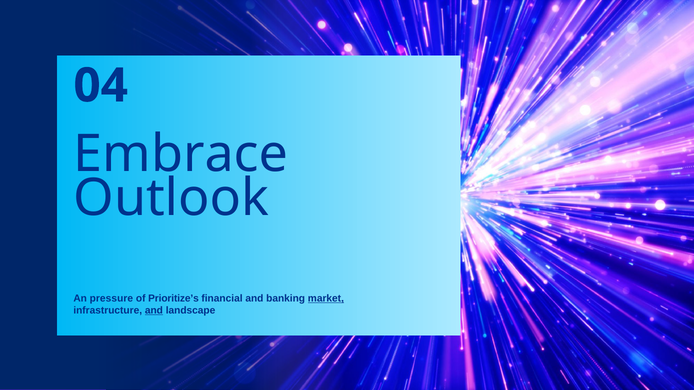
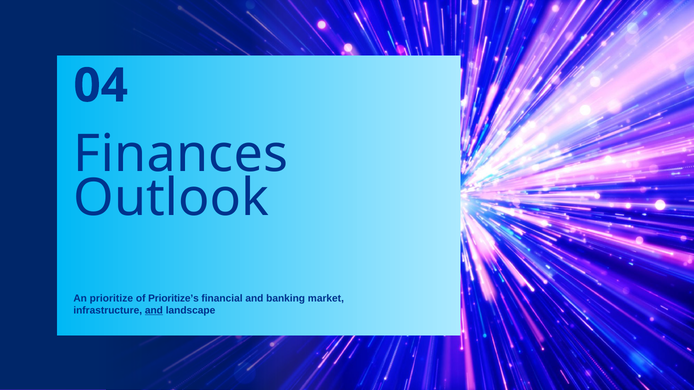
Embrace: Embrace -> Finances (181, 154)
pressure: pressure -> prioritize (111, 299)
market underline: present -> none (326, 299)
